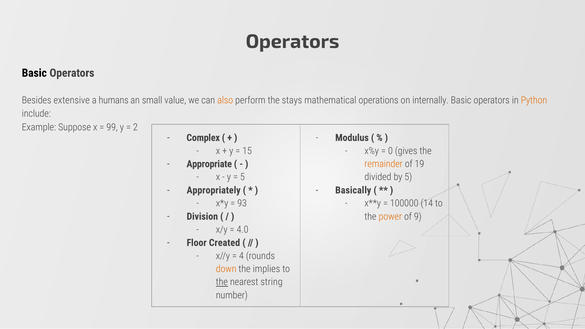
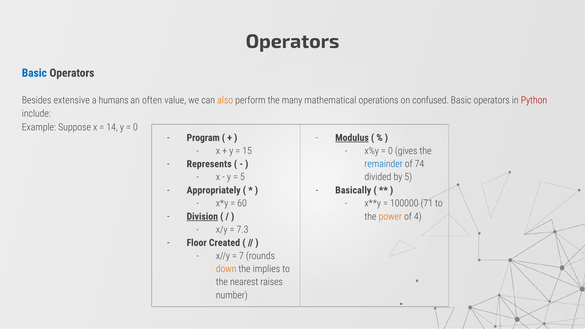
Basic colour: black -> blue (34, 73)
small: small -> often (152, 100)
stays: stays -> many (292, 100)
internally: internally -> confused (431, 100)
Python colour: orange -> red (534, 100)
99: 99 -> 14 (112, 127)
2: 2 -> 0 (135, 127)
Complex: Complex -> Program (203, 138)
Modulus underline: none -> present (352, 138)
Appropriate: Appropriate -> Represents (209, 164)
remainder colour: orange -> blue (384, 164)
19: 19 -> 74 (419, 164)
93: 93 -> 60 (242, 203)
14: 14 -> 71 (427, 203)
Division underline: none -> present (202, 217)
9: 9 -> 4 (418, 217)
4.0: 4.0 -> 7.3 (243, 230)
4: 4 -> 7 (241, 256)
the underline: present -> none (222, 282)
string: string -> raises (272, 282)
